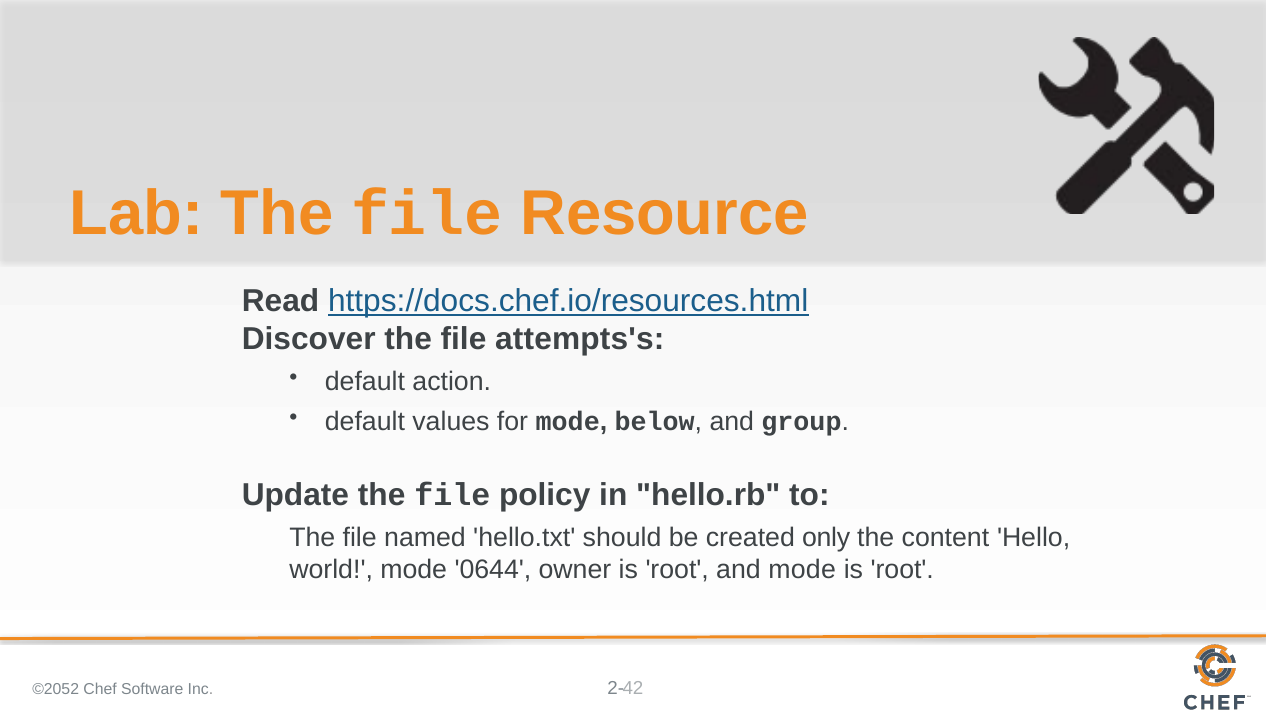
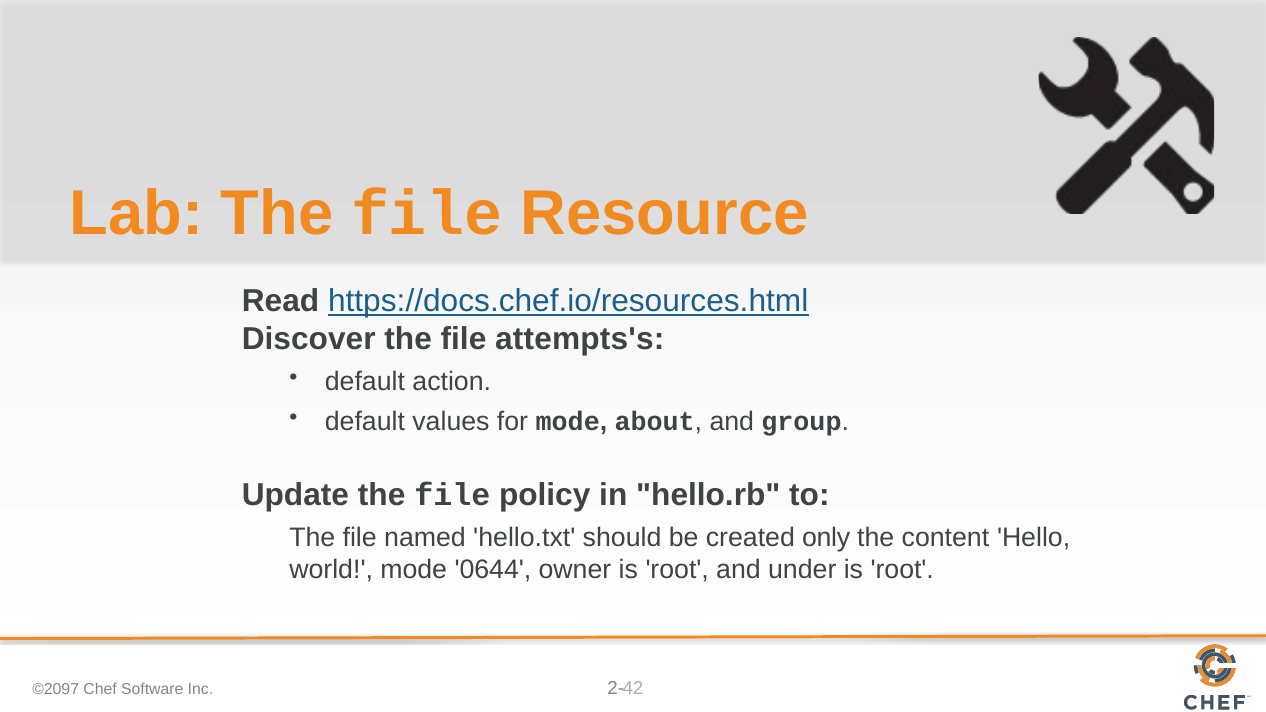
below: below -> about (655, 422)
and mode: mode -> under (802, 570)
©2052: ©2052 -> ©2097 (56, 689)
